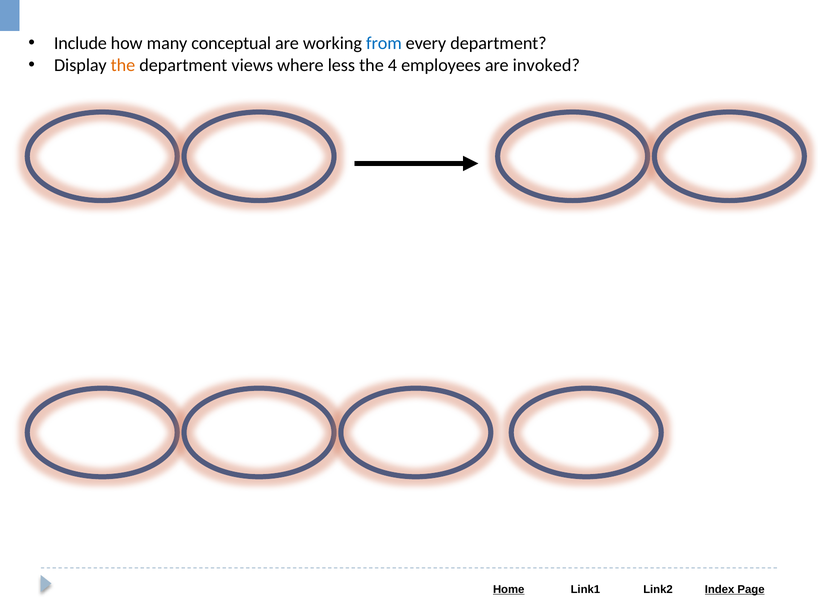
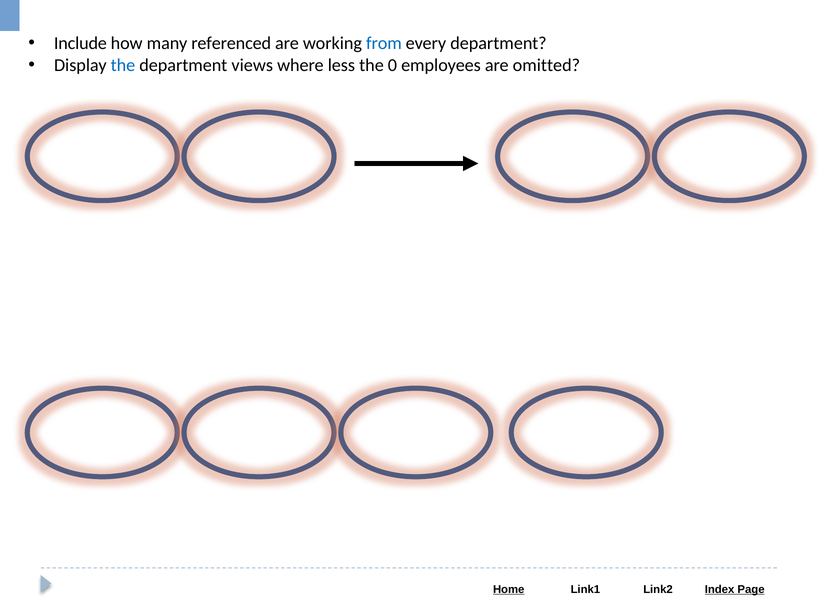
conceptual: conceptual -> referenced (231, 43)
the colour: orange -> blue (123, 65)
4: 4 -> 0 (392, 65)
invoked: invoked -> omitted (546, 65)
